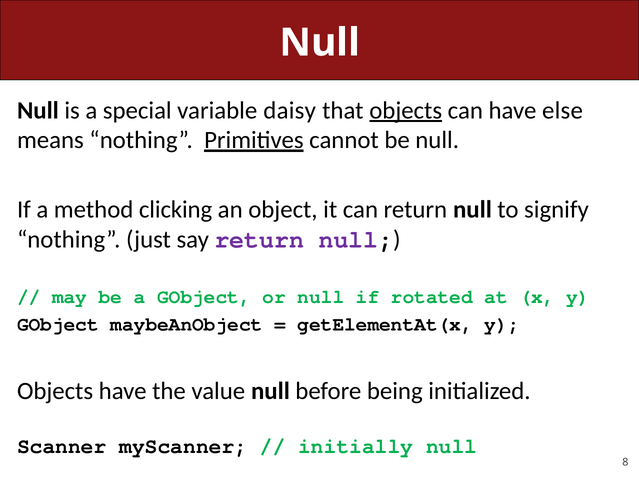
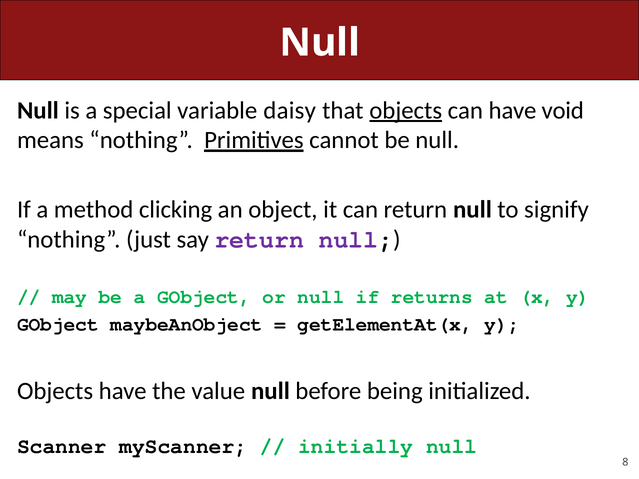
else: else -> void (563, 110)
rotated: rotated -> returns (432, 297)
